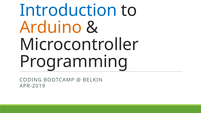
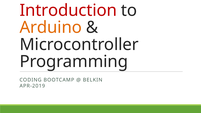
Introduction colour: blue -> red (68, 10)
